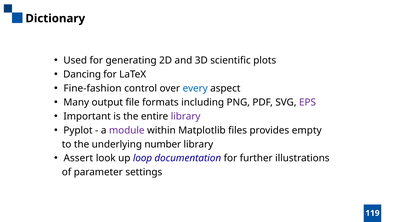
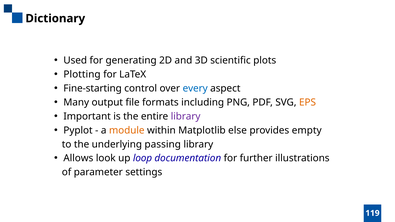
Dancing: Dancing -> Plotting (82, 74)
Fine-fashion: Fine-fashion -> Fine-starting (93, 88)
EPS colour: purple -> orange (307, 102)
module colour: purple -> orange (127, 130)
files: files -> else (238, 130)
number: number -> passing (163, 144)
Assert: Assert -> Allows (78, 158)
